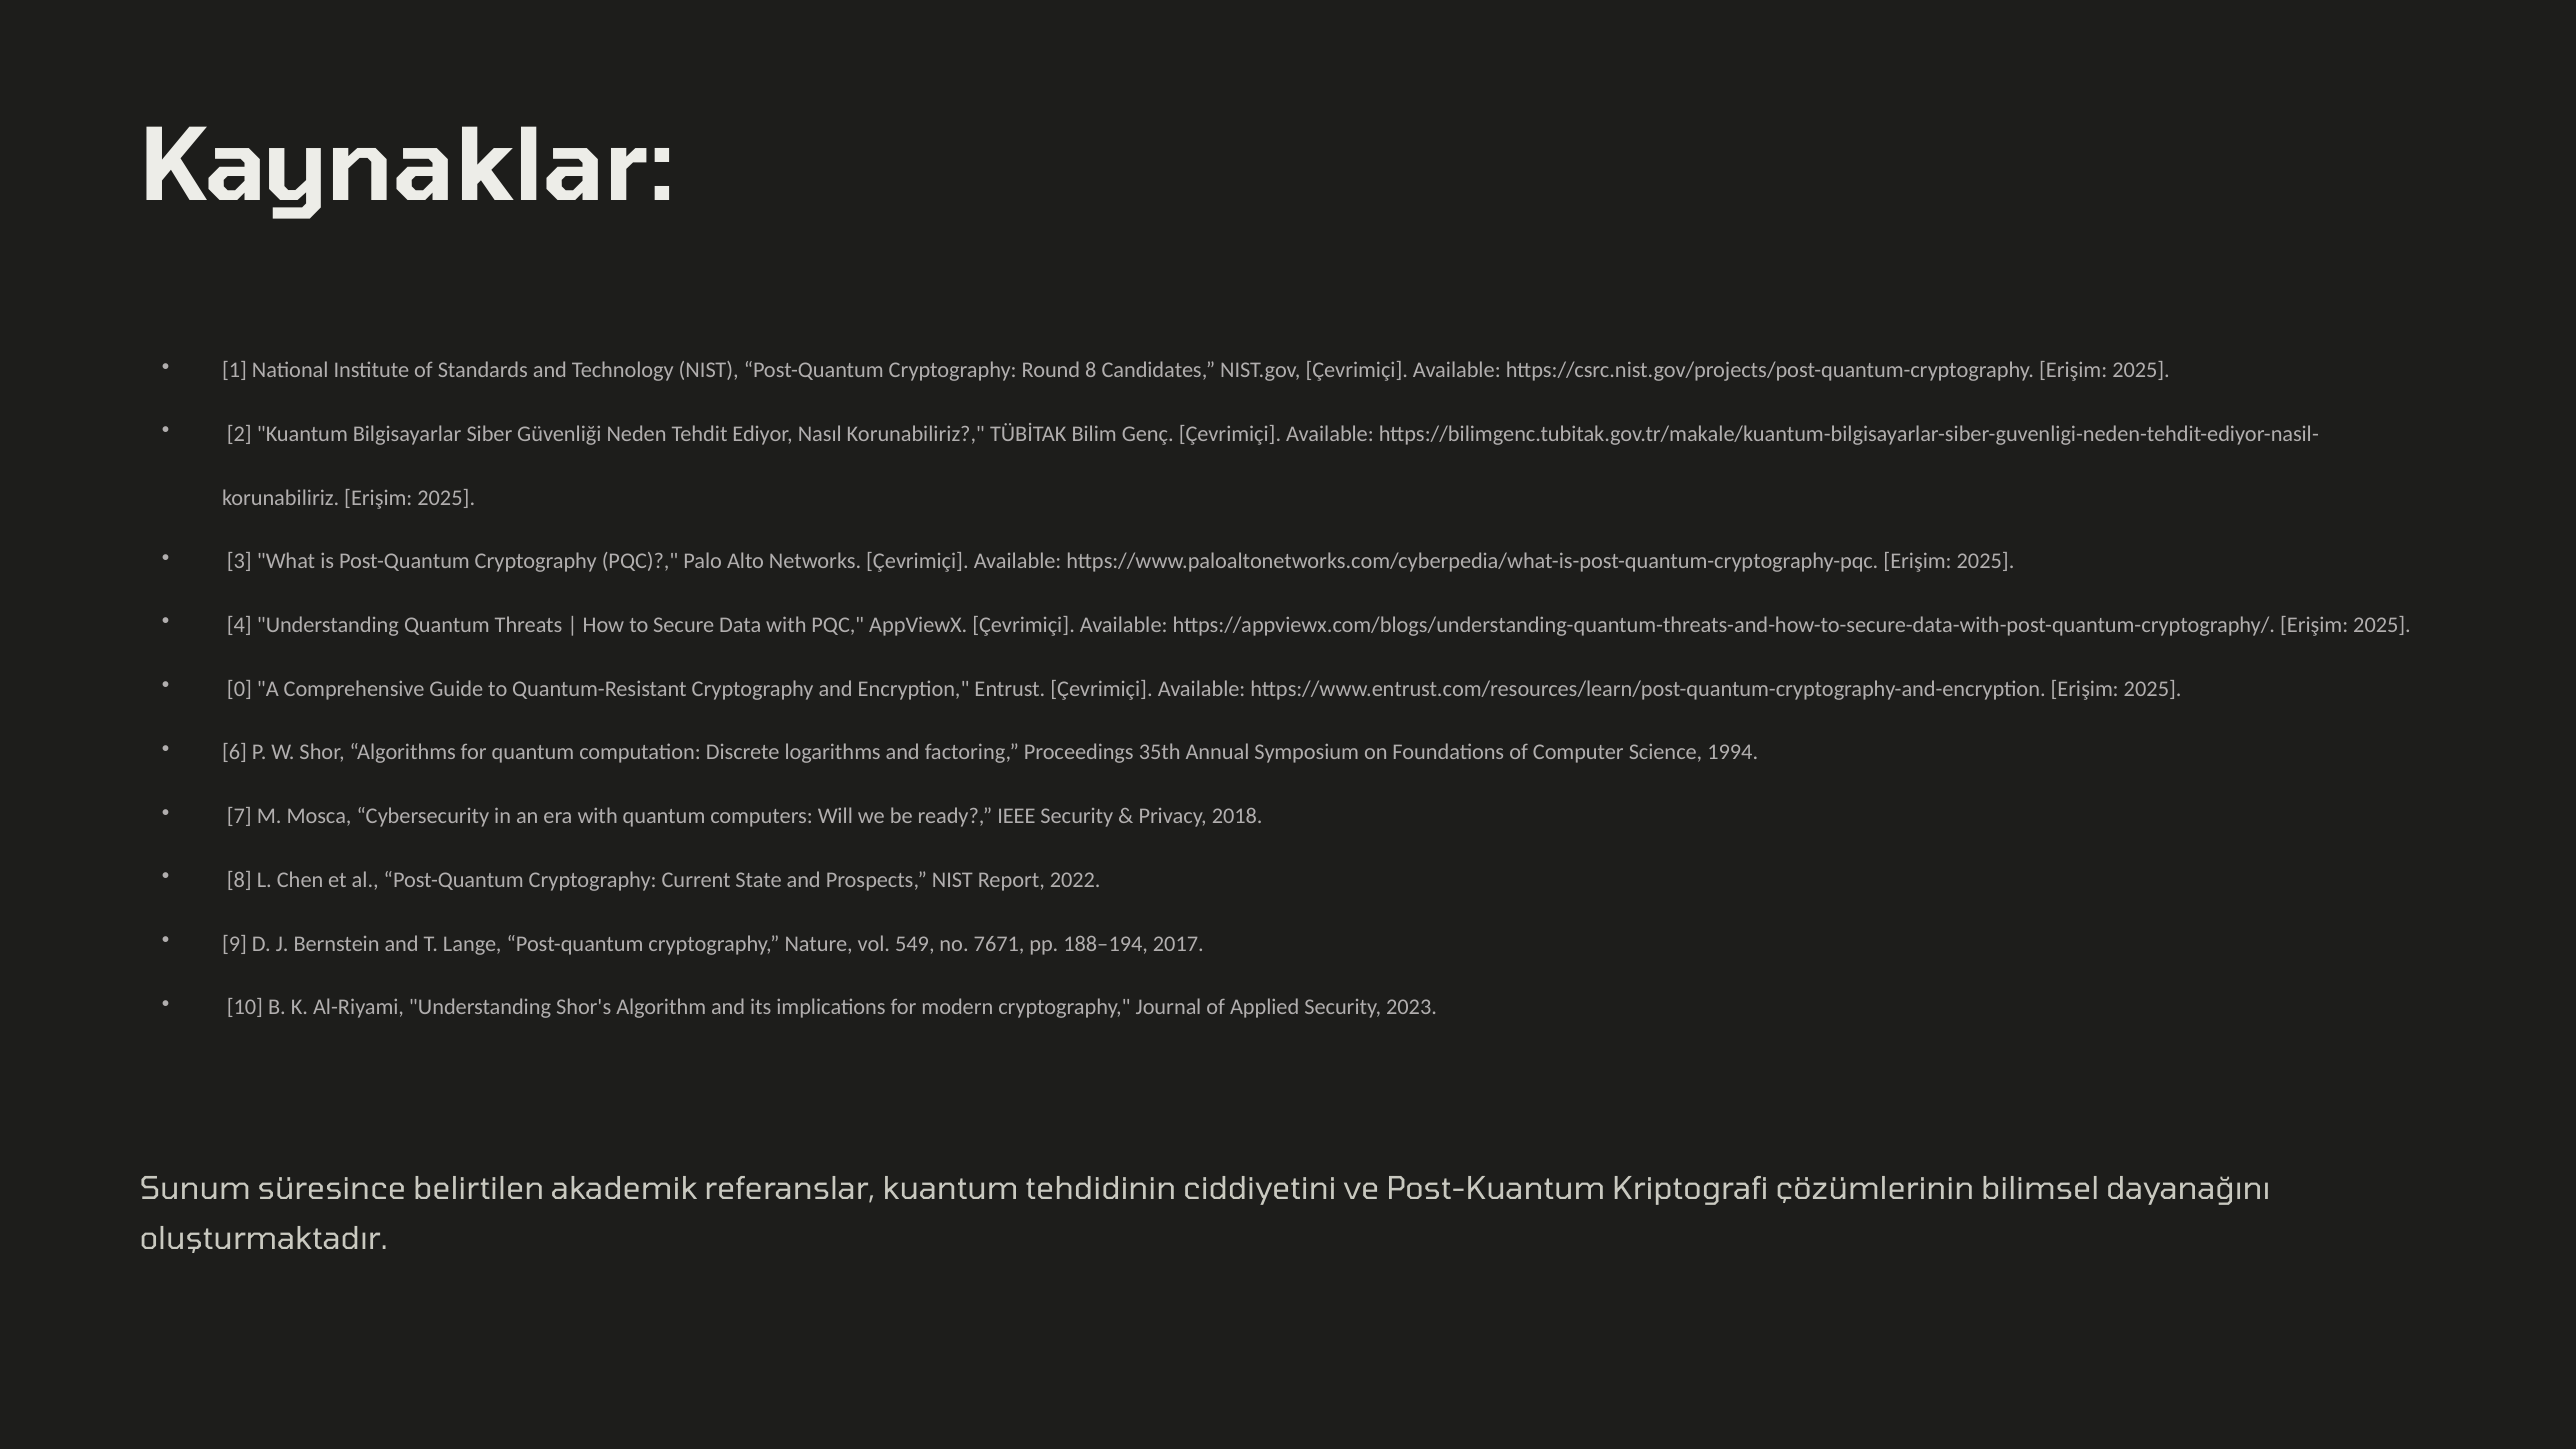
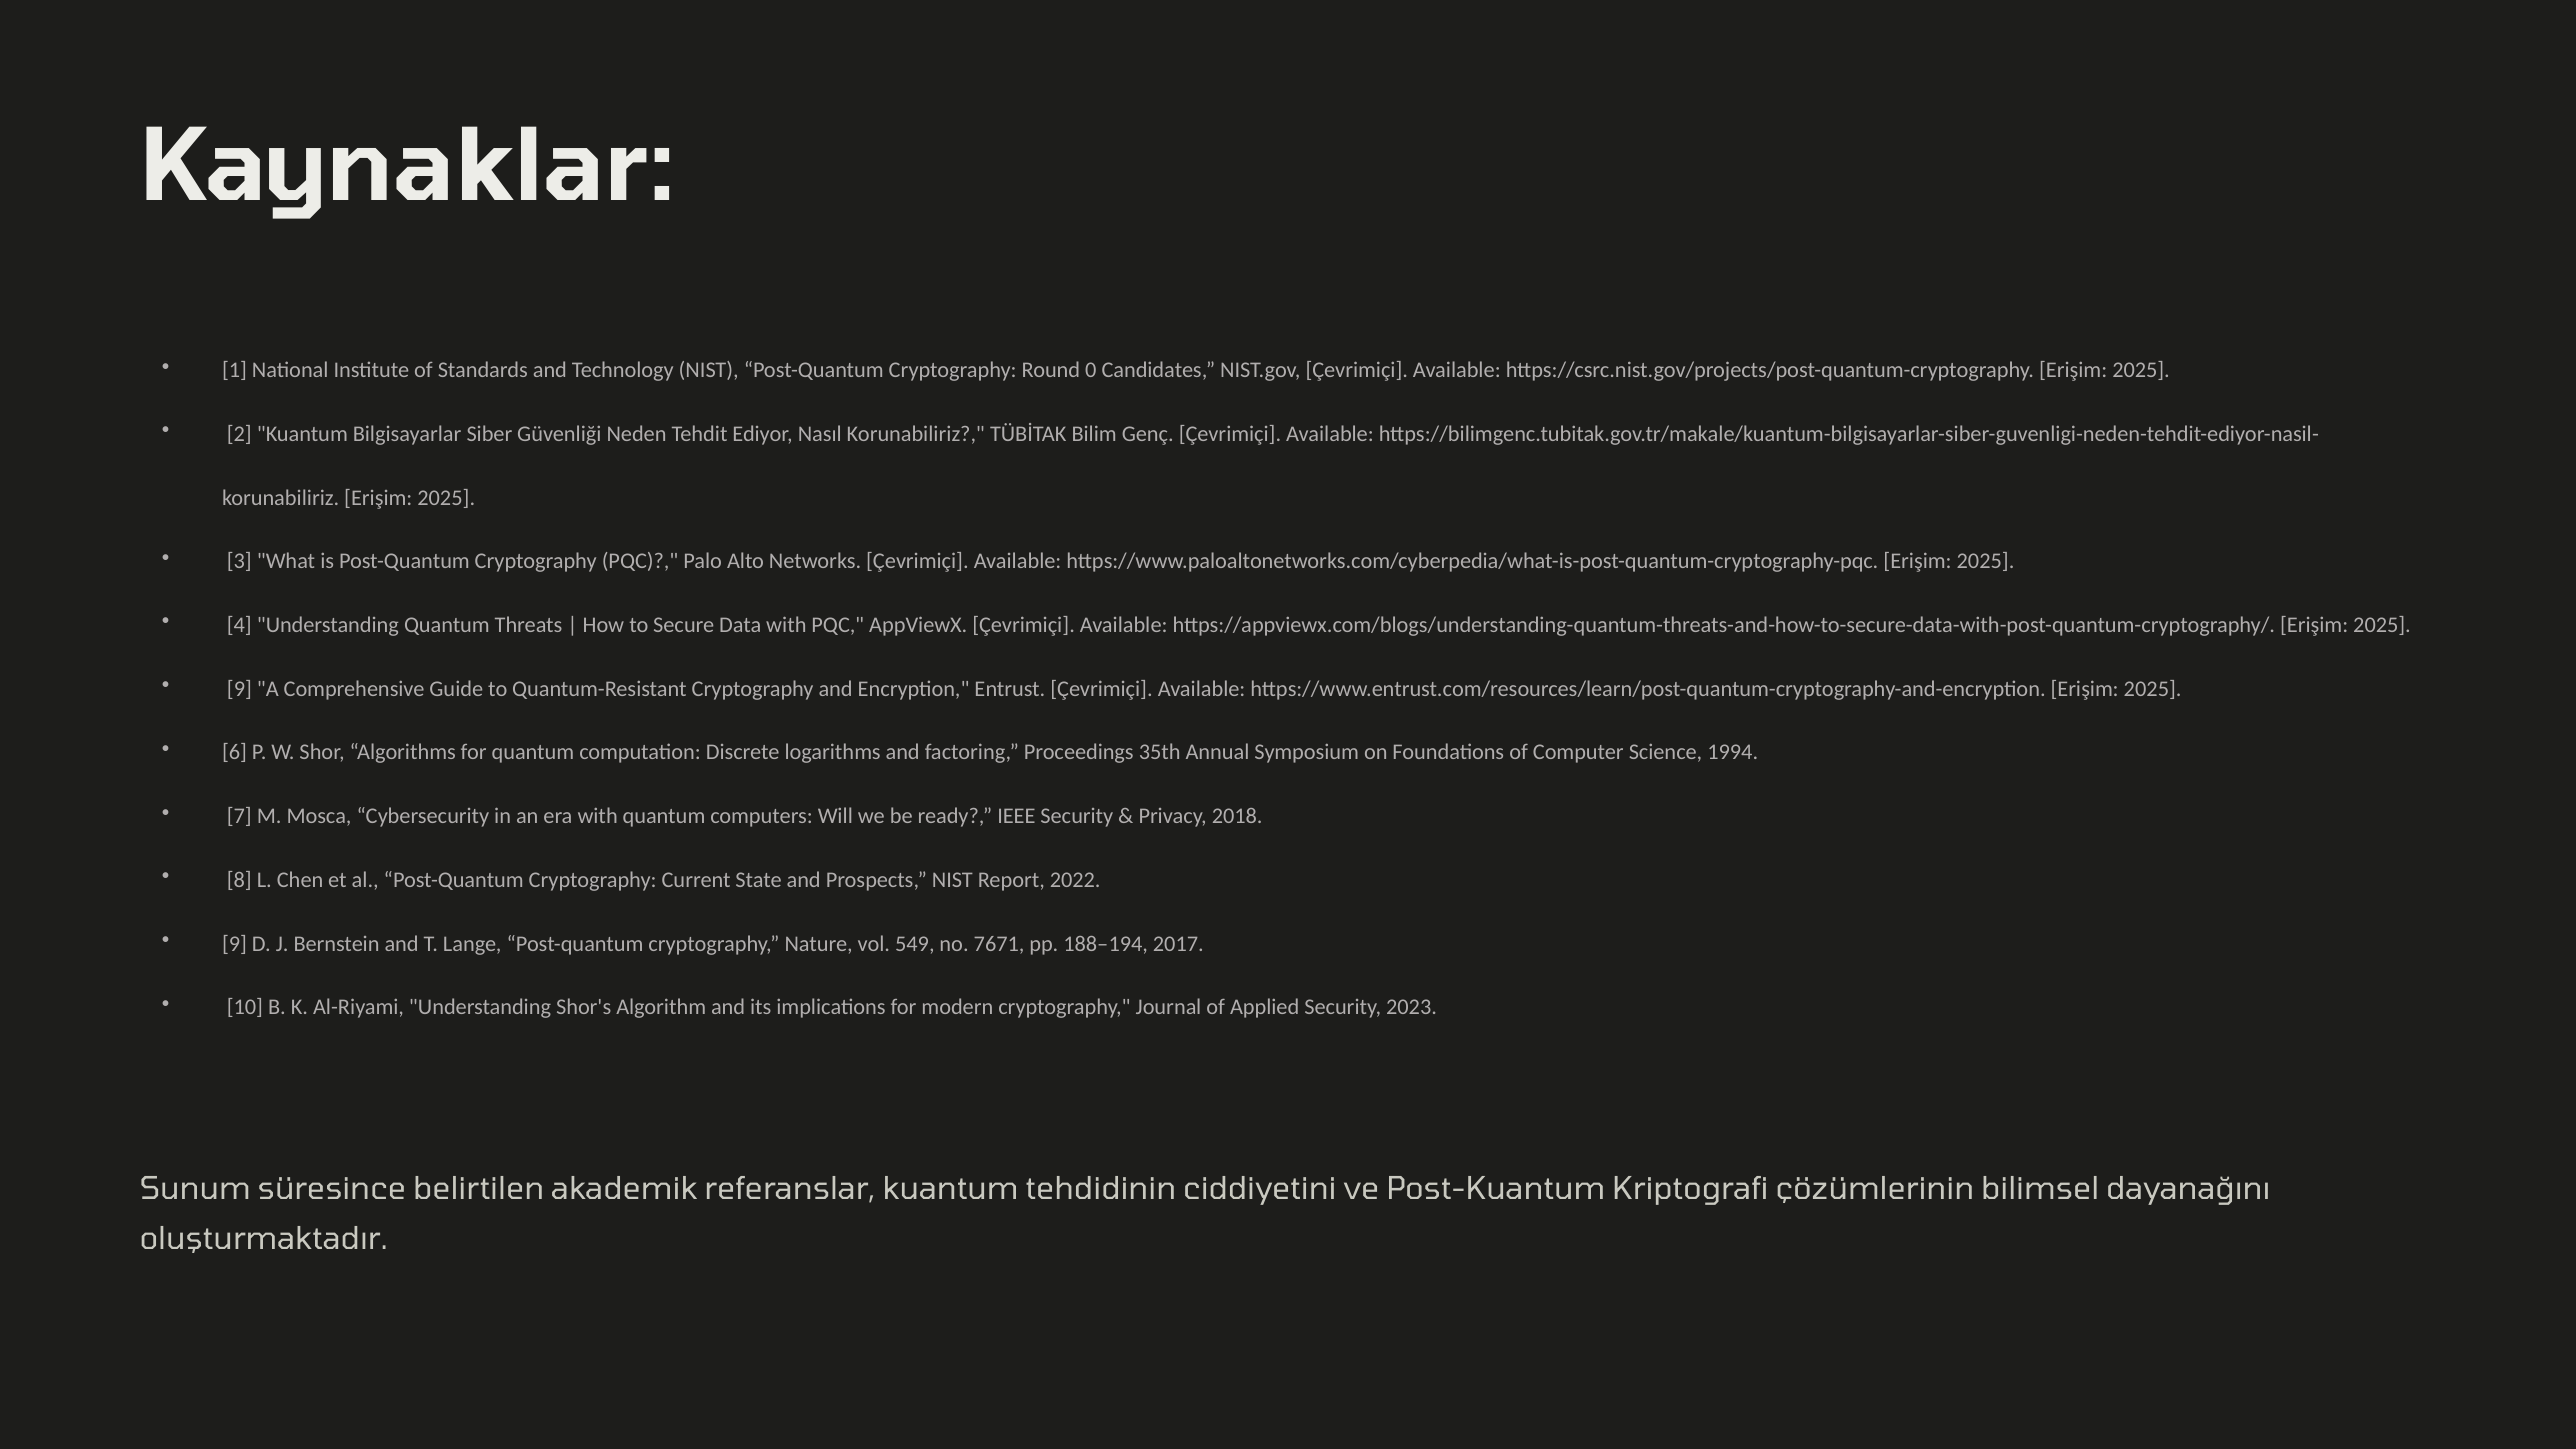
Round 8: 8 -> 0 (1091, 370)
0: 0 -> 9 (239, 689)
